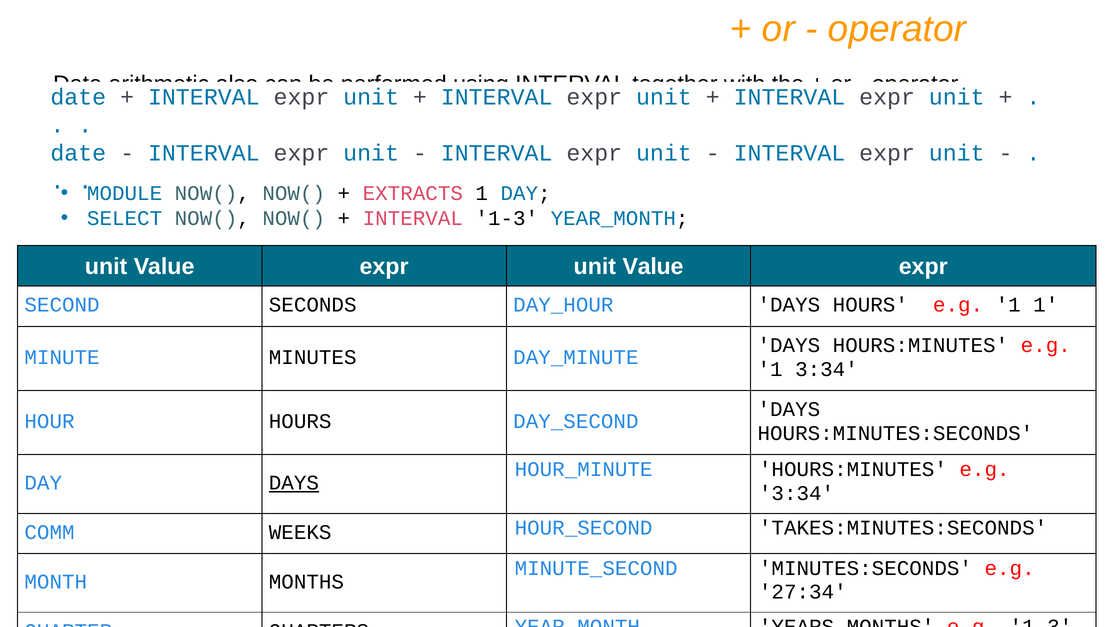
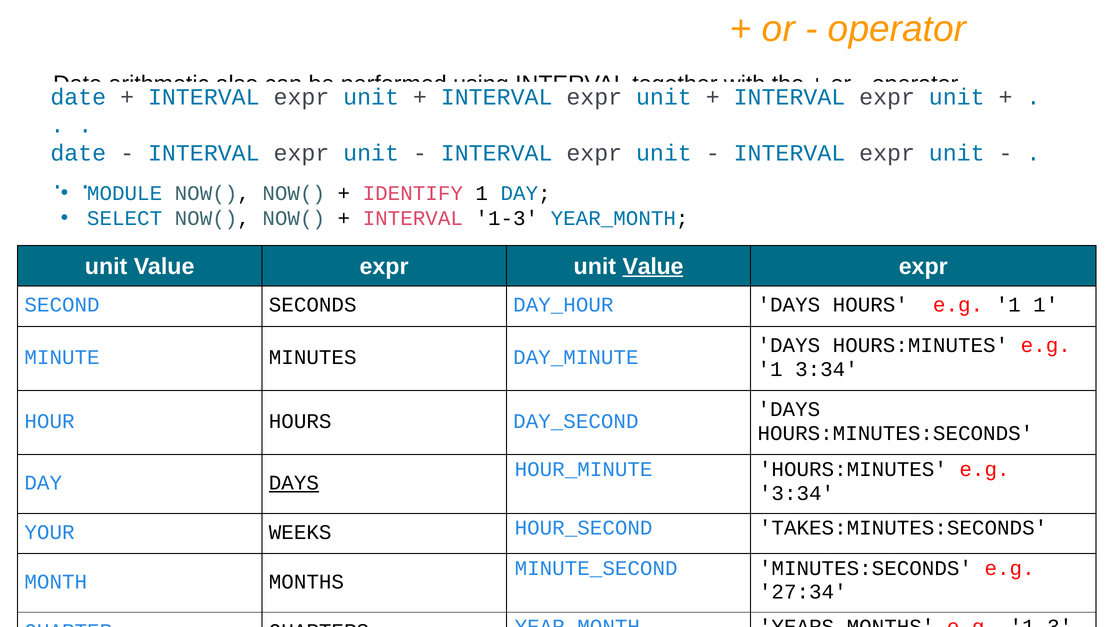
EXTRACTS: EXTRACTS -> IDENTIFY (413, 193)
Value underline: none -> present (653, 266)
COMM: COMM -> YOUR (50, 532)
